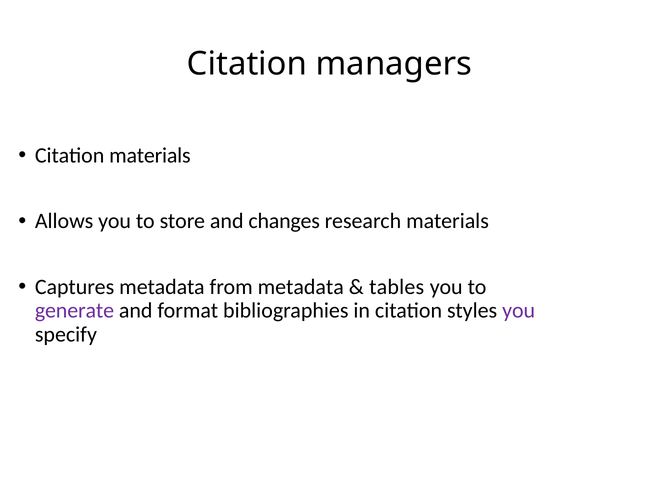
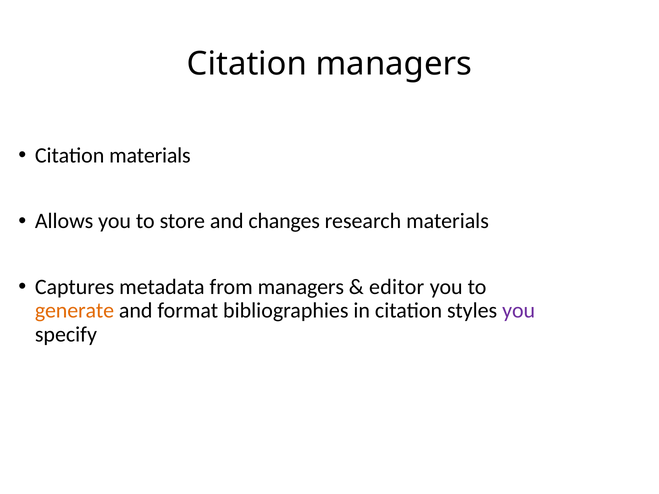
from metadata: metadata -> managers (301, 287)
tables: tables -> editor (397, 287)
generate colour: purple -> orange (74, 311)
